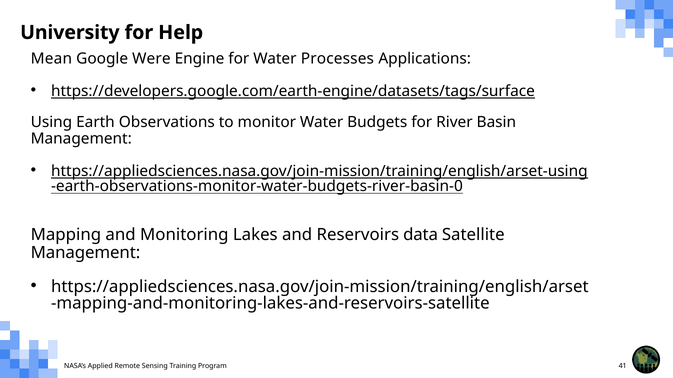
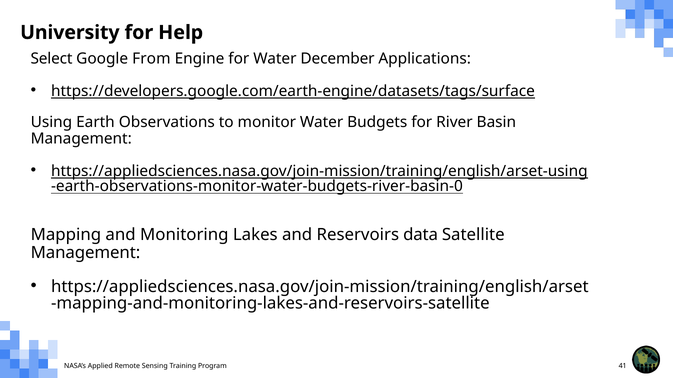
Mean: Mean -> Select (52, 59)
Were: Were -> From (151, 59)
Processes: Processes -> December (338, 59)
